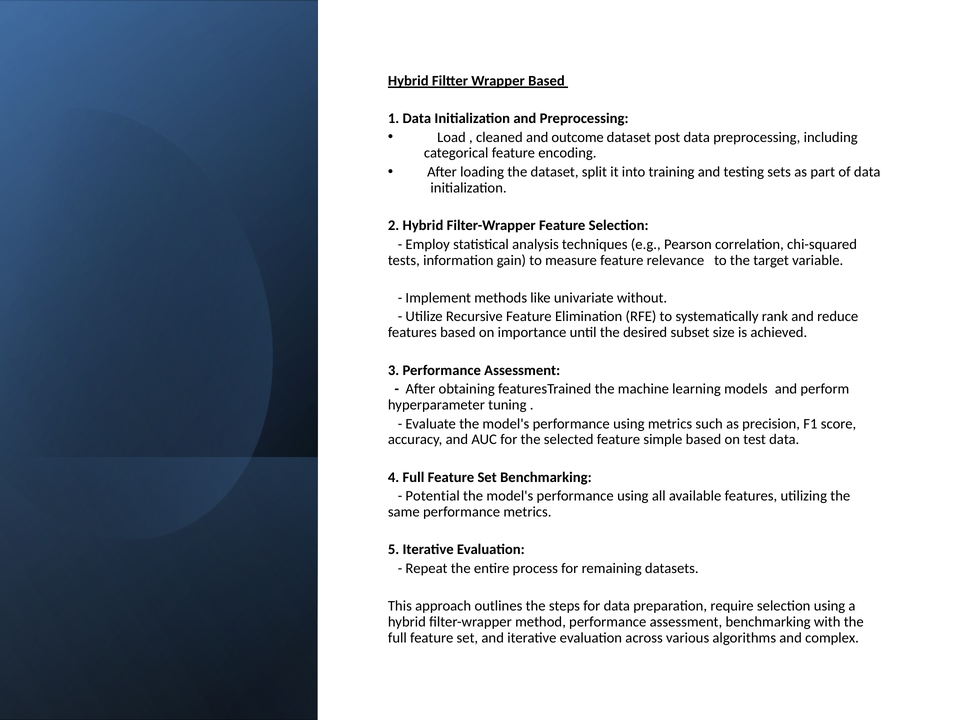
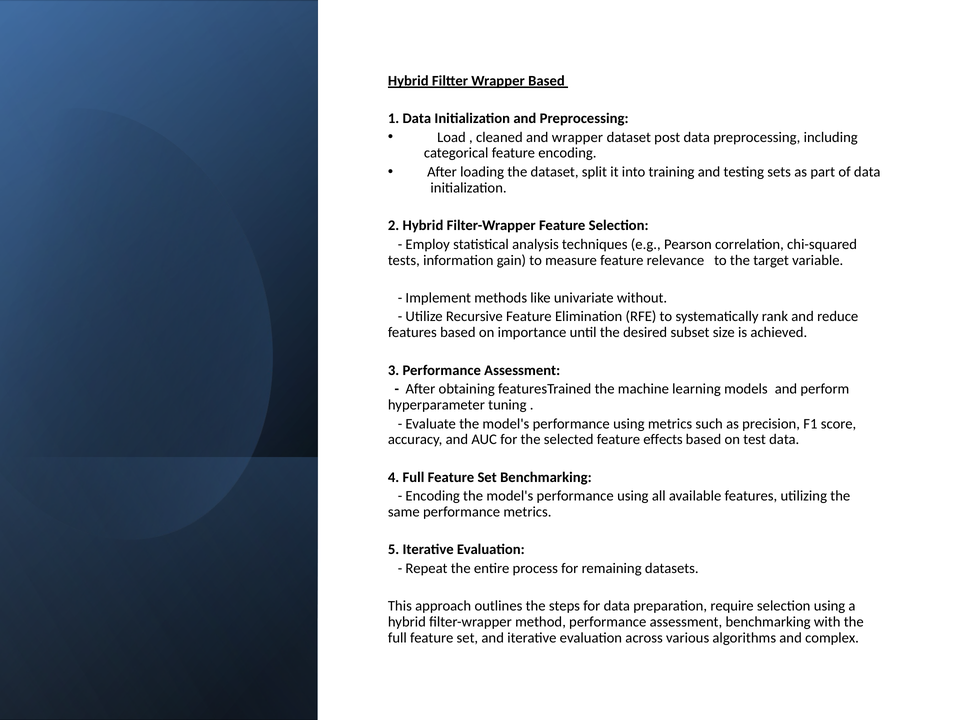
and outcome: outcome -> wrapper (577, 137)
simple: simple -> effects (663, 439)
Potential: Potential -> Encoding (433, 496)
